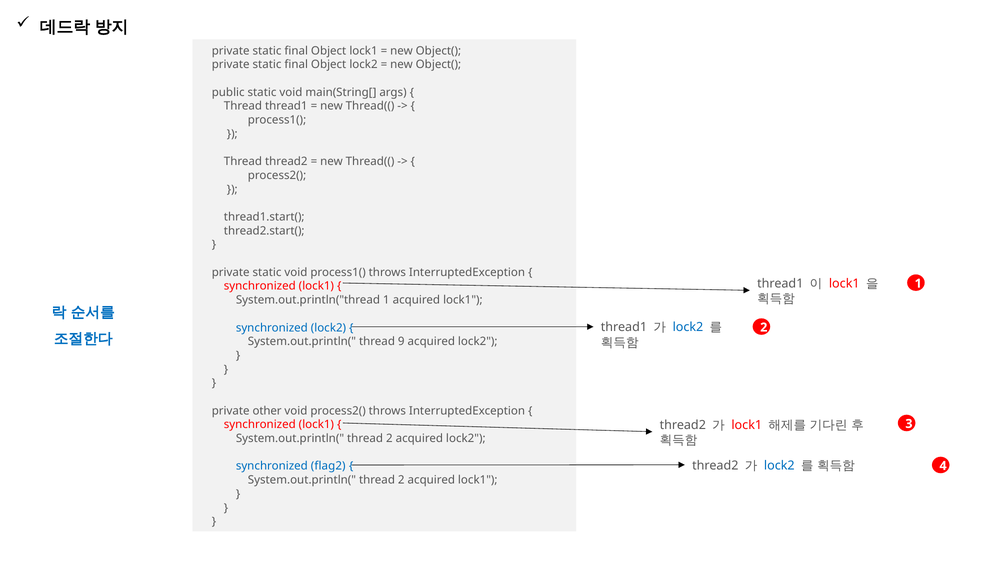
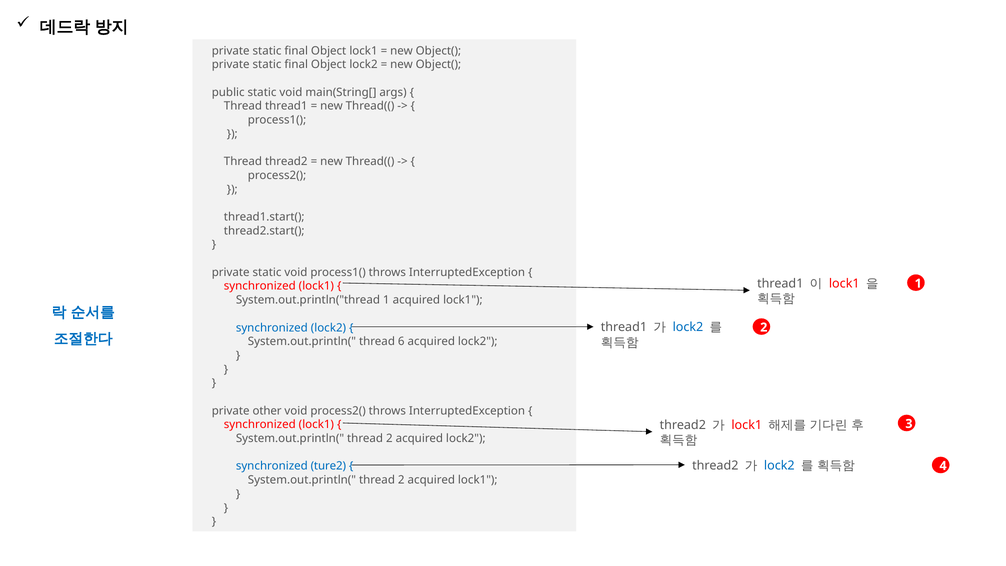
9: 9 -> 6 (401, 341)
flag2: flag2 -> ture2 (328, 466)
